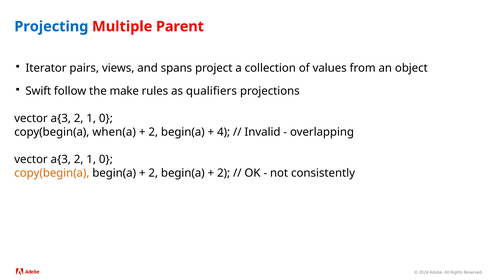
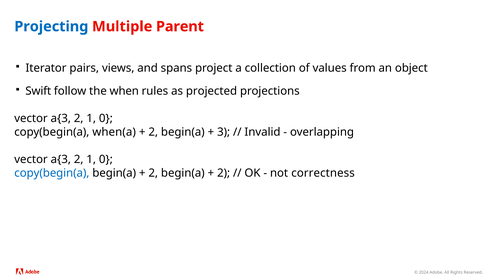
make: make -> when (124, 91)
qualifiers: qualifiers -> projected (212, 91)
4: 4 -> 3 (224, 132)
copy(begin(a colour: orange -> blue (52, 173)
consistently: consistently -> correctness (323, 173)
